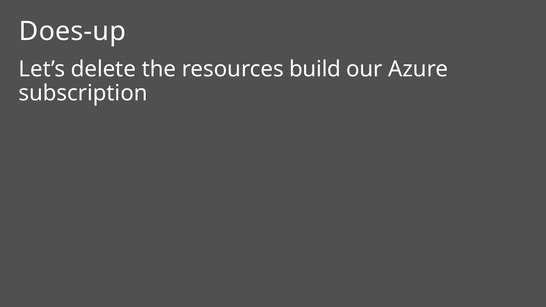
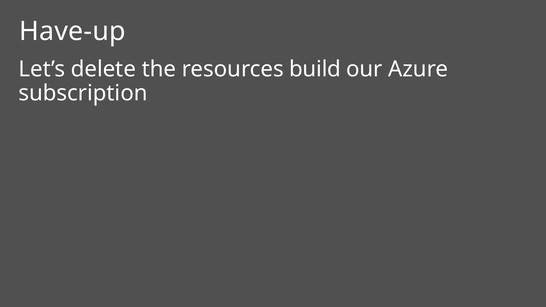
Does-up: Does-up -> Have-up (72, 31)
